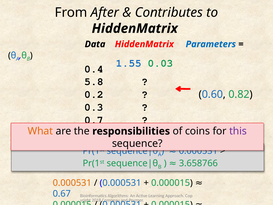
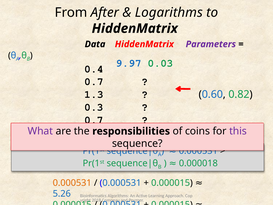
Contributes: Contributes -> Logarithms (169, 13)
Parameters colour: blue -> purple (211, 44)
1.55: 1.55 -> 9.97 (129, 63)
5.8: 5.8 -> 0.7 (94, 82)
0.2: 0.2 -> 1.3 (94, 94)
What colour: orange -> purple (40, 131)
3.658766: 3.658766 -> 0.000018 (198, 163)
0.67: 0.67 -> 5.26 (62, 194)
